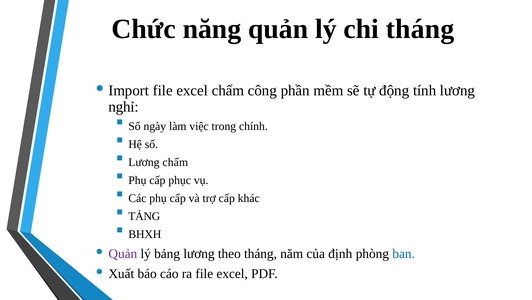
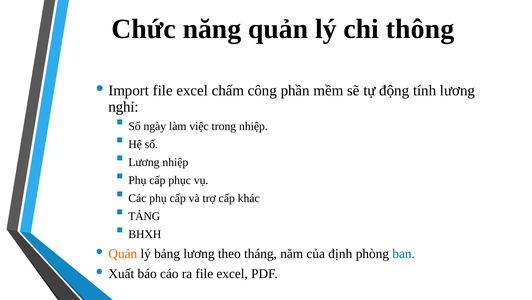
chi tháng: tháng -> thông (420, 29)
trong chính: chính -> nhiệp (253, 126)
Lương chấm: chấm -> nhiệp (175, 162)
Quản colour: purple -> orange (123, 253)
